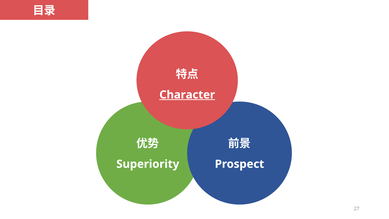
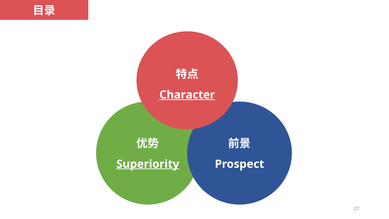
Superiority underline: none -> present (148, 164)
